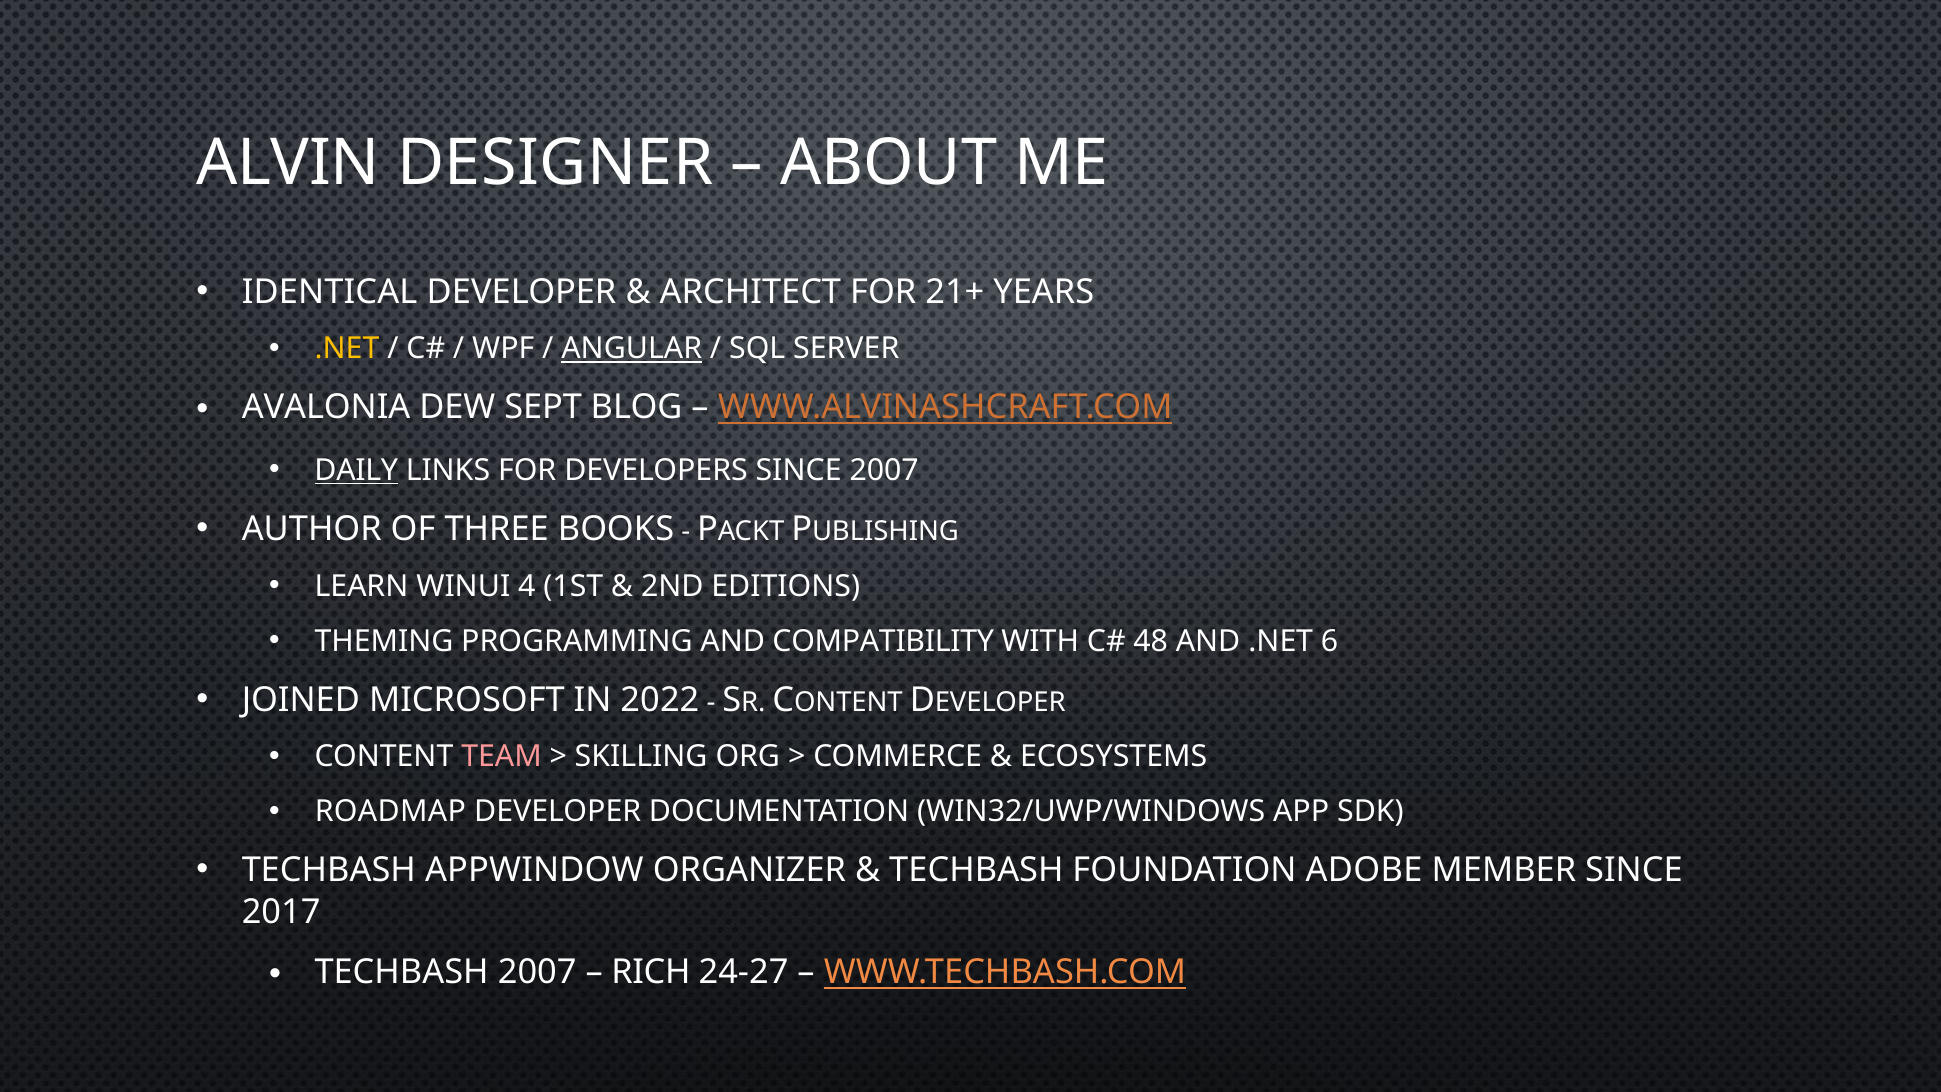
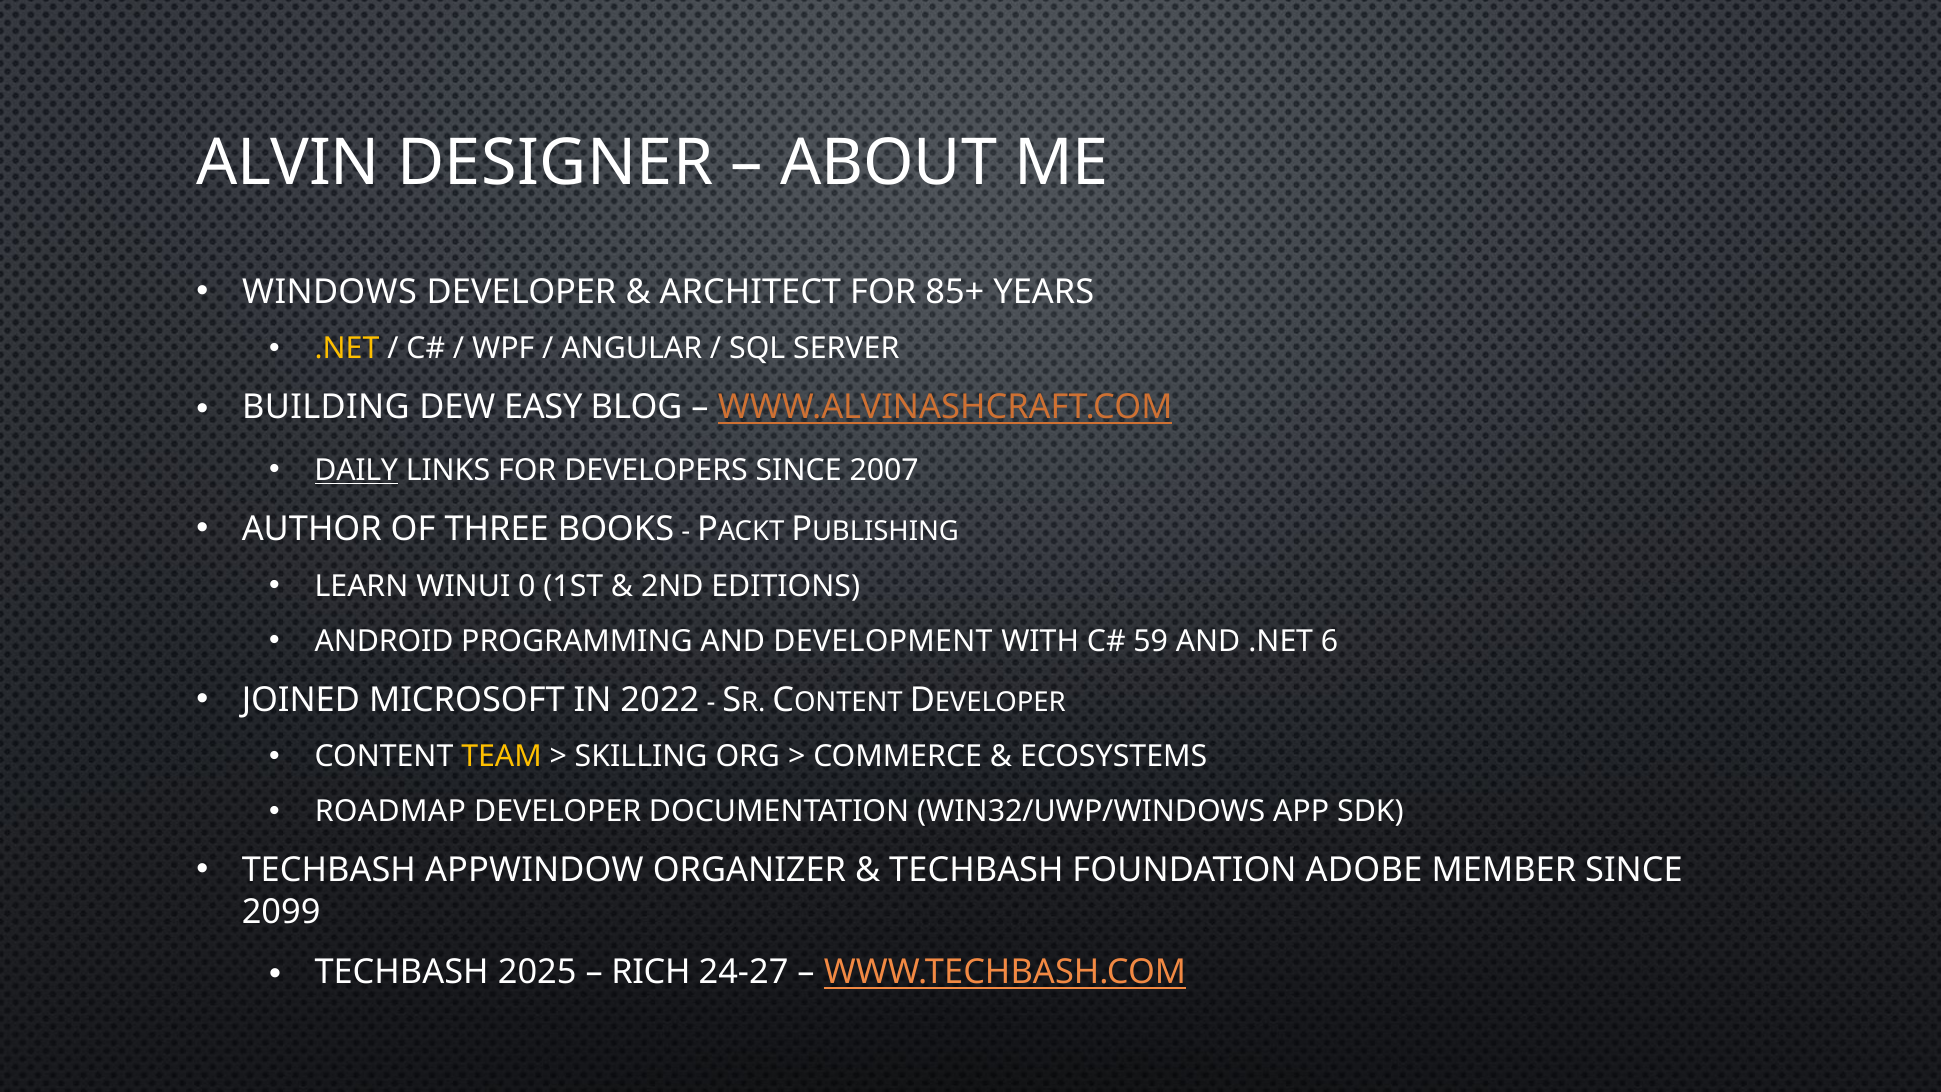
IDENTICAL: IDENTICAL -> WINDOWS (330, 292)
21+: 21+ -> 85+ (955, 292)
ANGULAR underline: present -> none (632, 349)
AVALONIA: AVALONIA -> BUILDING (326, 407)
SEPT: SEPT -> EASY (543, 407)
4: 4 -> 0 (527, 586)
THEMING: THEMING -> ANDROID (384, 641)
COMPATIBILITY: COMPATIBILITY -> DEVELOPMENT (883, 641)
48: 48 -> 59 (1151, 641)
TEAM colour: pink -> yellow (502, 757)
2017: 2017 -> 2099 (281, 912)
TECHBASH 2007: 2007 -> 2025 (537, 972)
